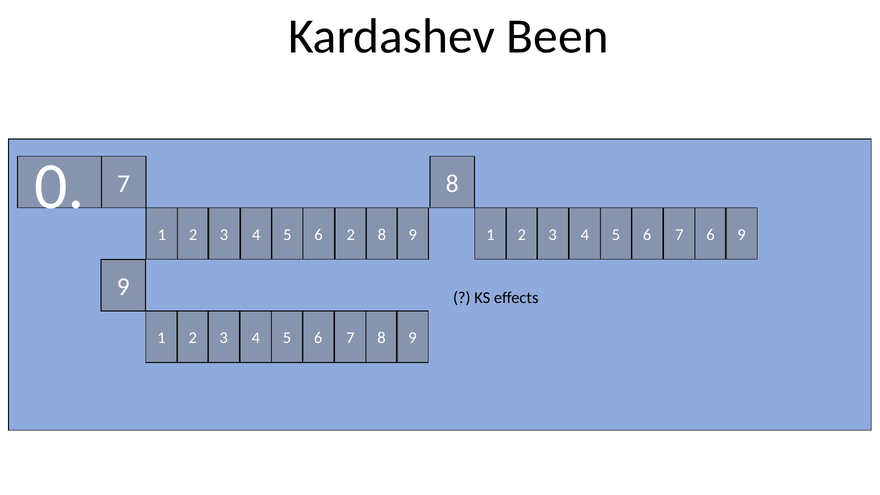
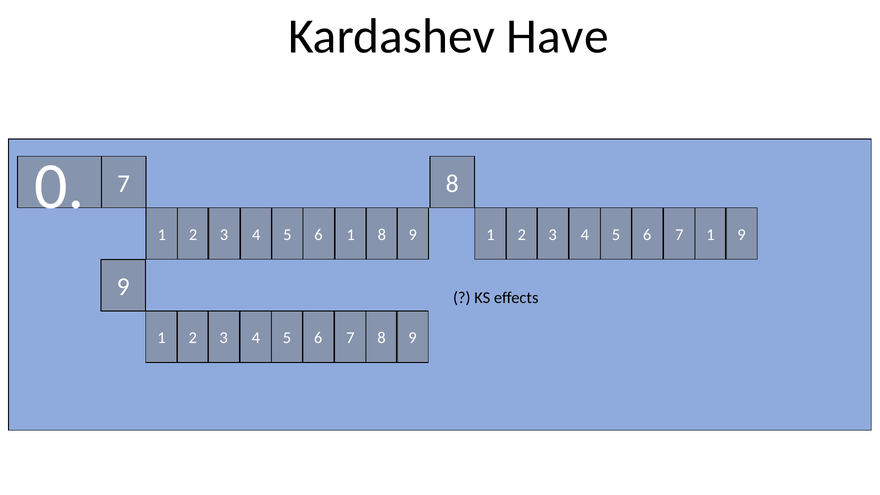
Been: Been -> Have (557, 36)
3 2: 2 -> 1 (351, 235)
3 7 6: 6 -> 1 (711, 235)
